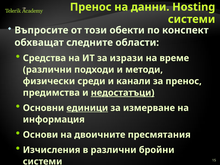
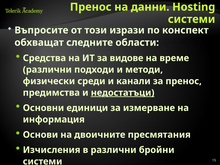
обекти: обекти -> изрази (127, 30)
изрази: изрази -> видове (127, 58)
единици underline: present -> none (87, 108)
